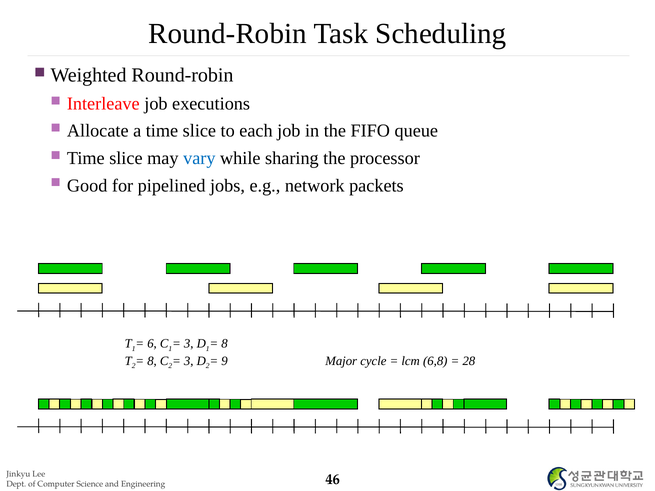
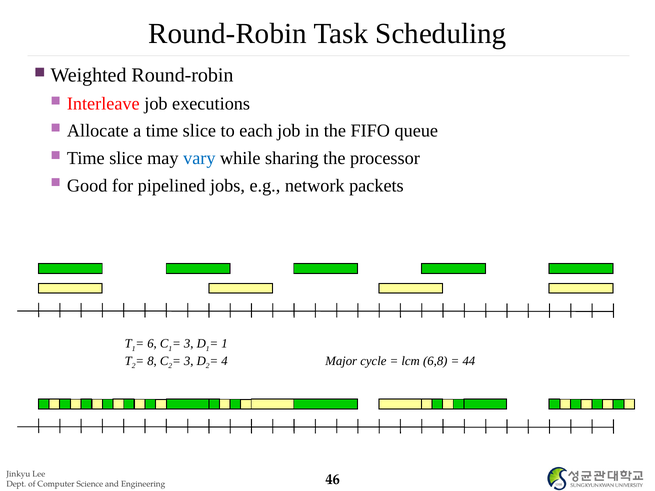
8: 8 -> 1 (225, 344)
9: 9 -> 4 (225, 361)
28: 28 -> 44 (469, 361)
